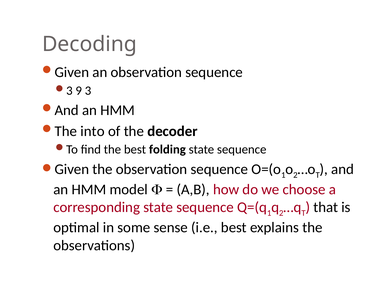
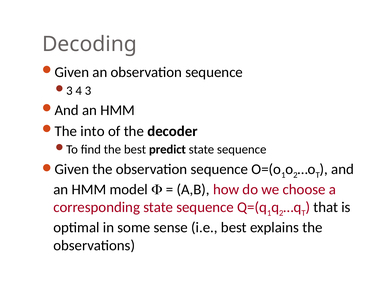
9: 9 -> 4 (79, 91)
folding: folding -> predict (167, 150)
